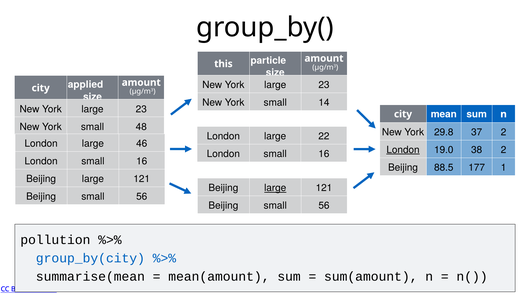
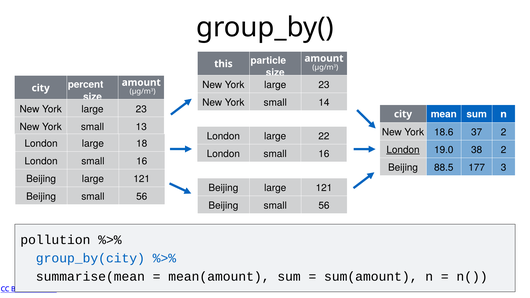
applied: applied -> percent (86, 85)
48: 48 -> 13 (141, 127)
29.8: 29.8 -> 18.6 (444, 132)
46: 46 -> 18 (142, 144)
1: 1 -> 3 (504, 168)
large underline: present -> none (275, 188)
